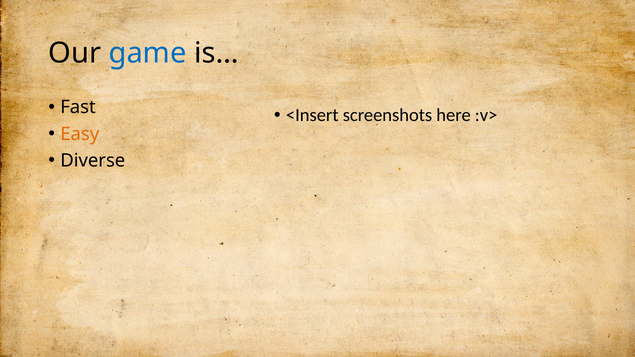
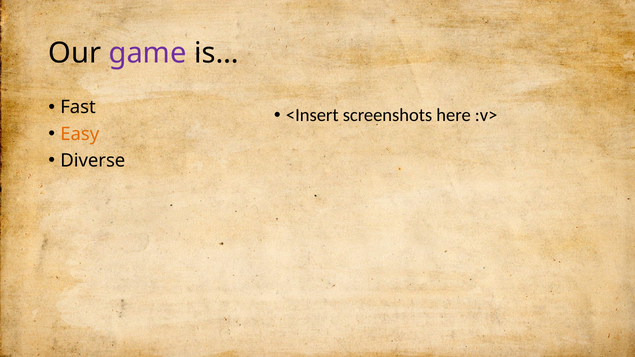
game colour: blue -> purple (148, 53)
